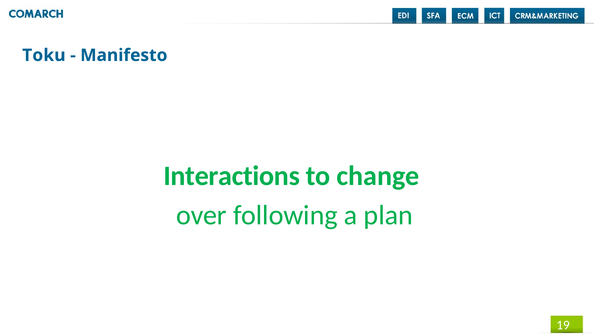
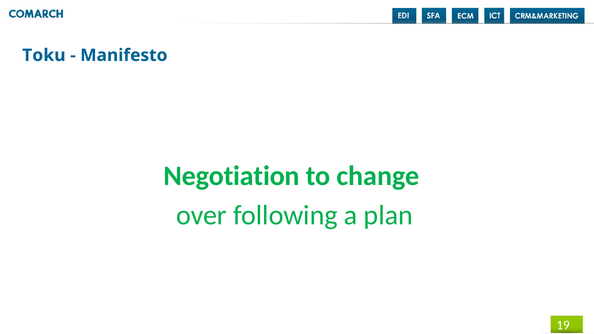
Interactions: Interactions -> Negotiation (232, 176)
